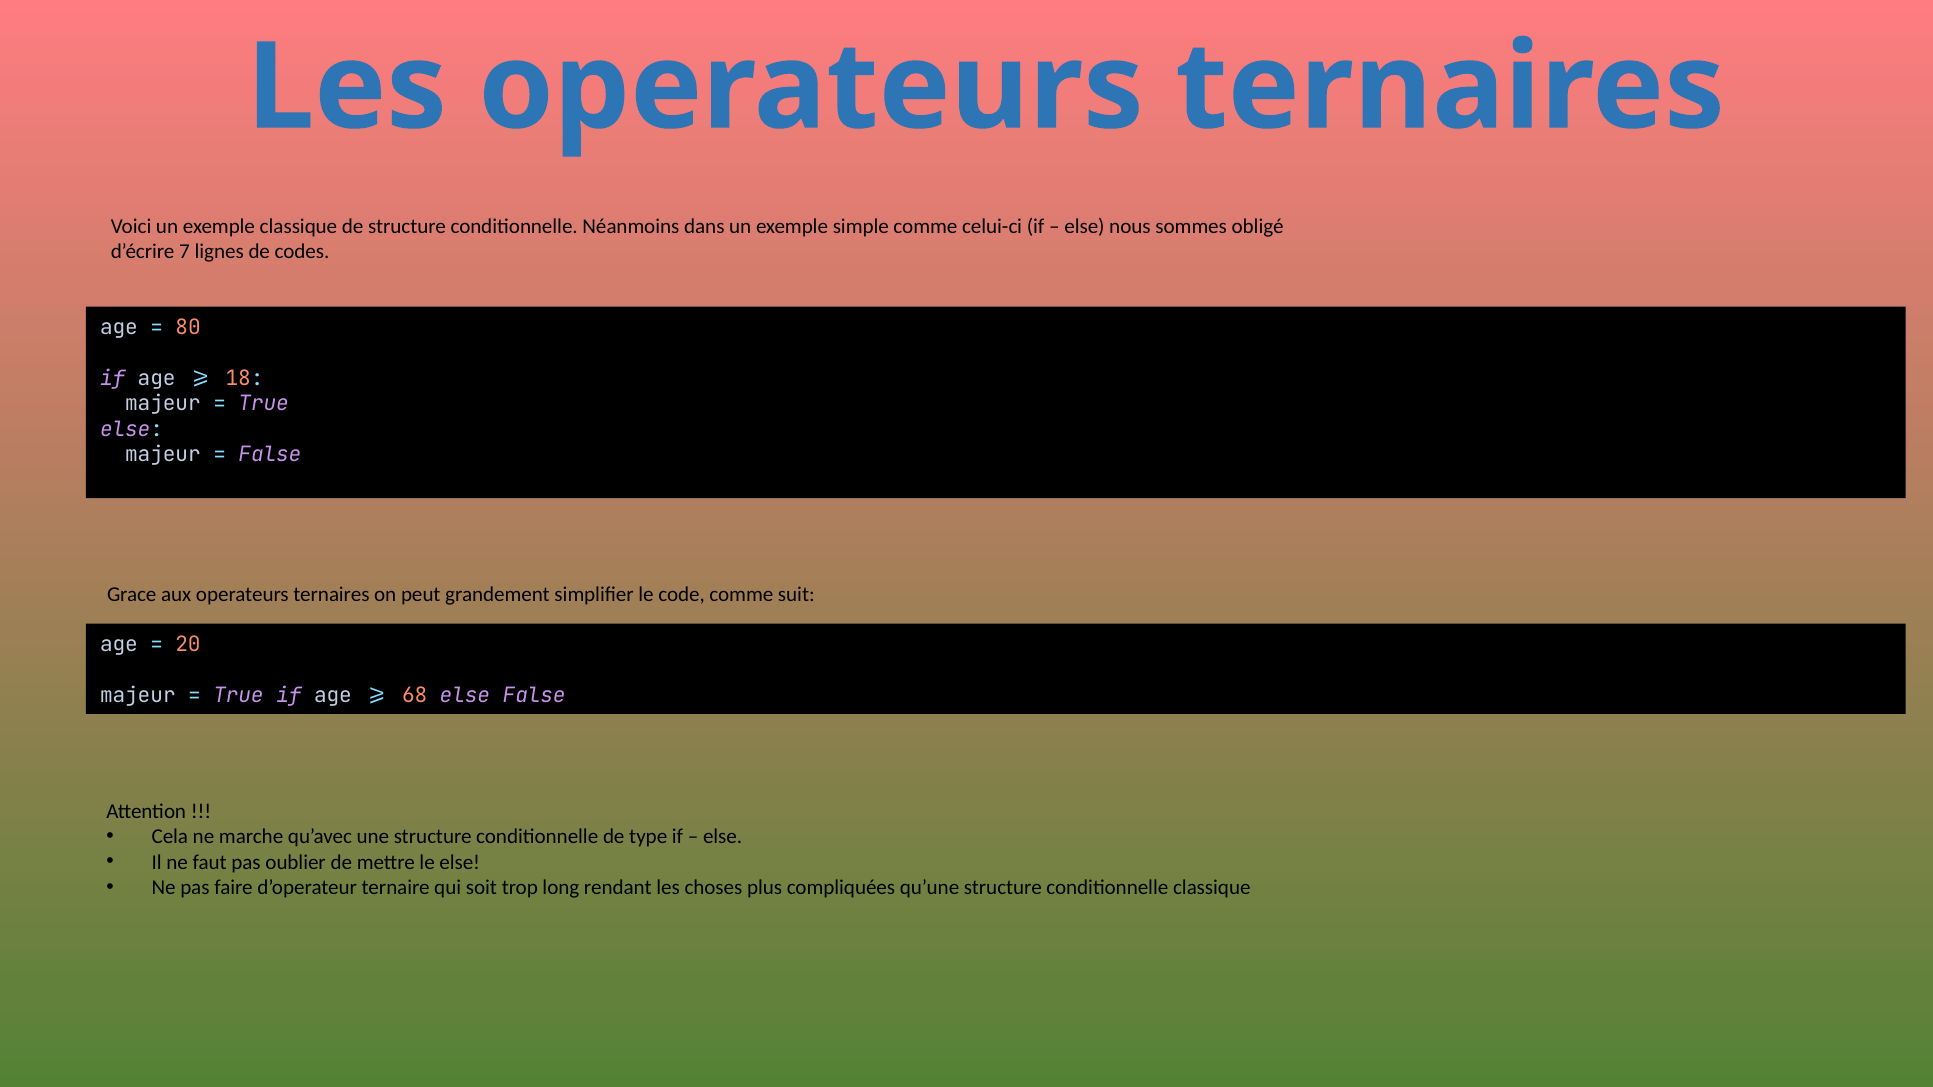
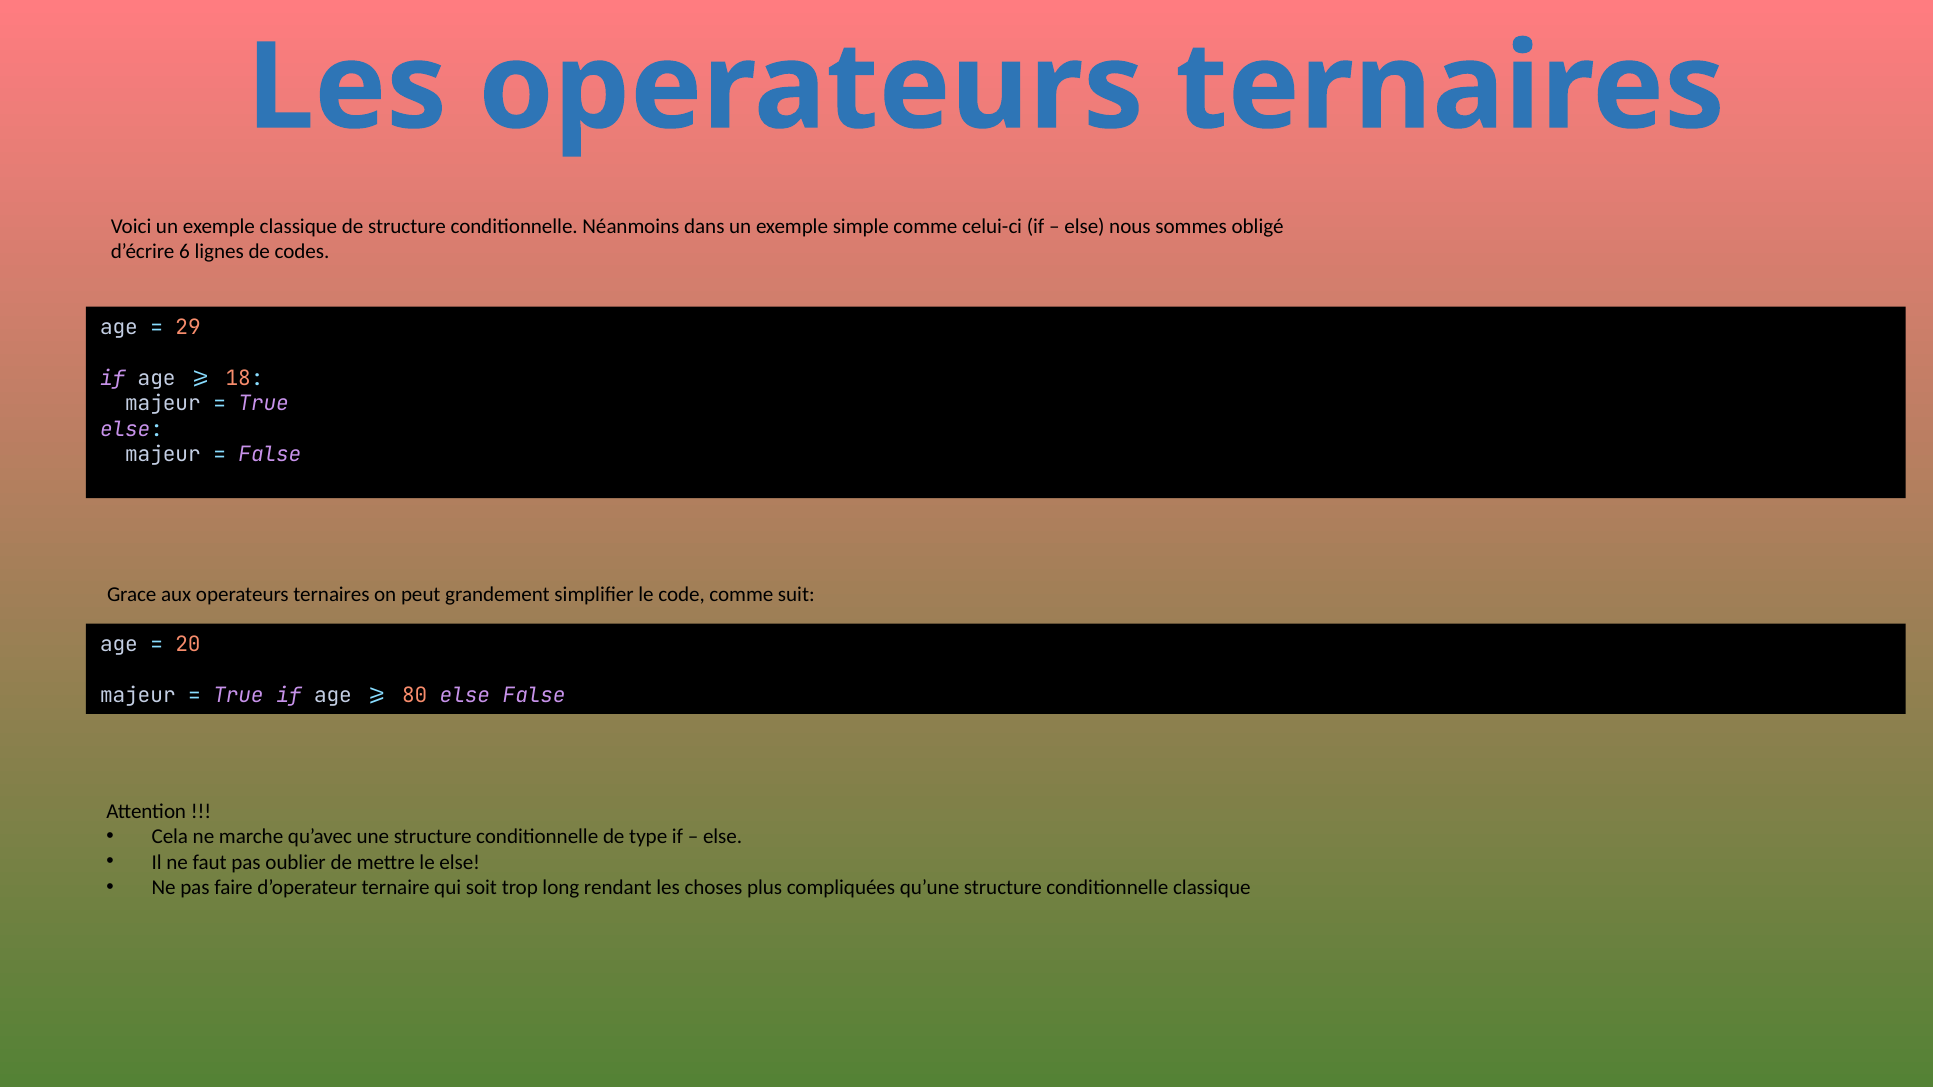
7: 7 -> 6 (184, 252)
80: 80 -> 29 (188, 328)
68: 68 -> 80 (415, 696)
